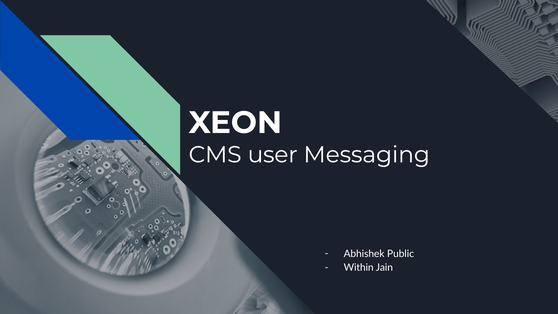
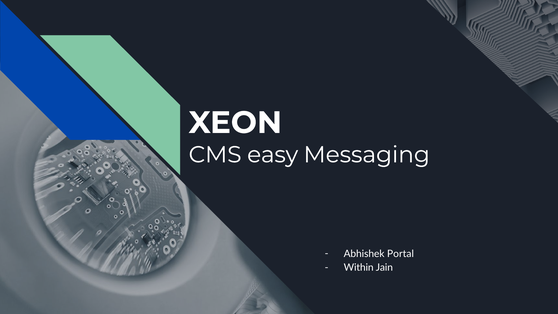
user: user -> easy (273, 155)
Public: Public -> Portal (401, 254)
